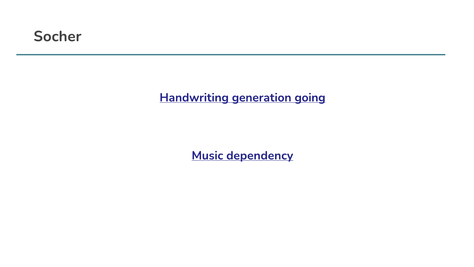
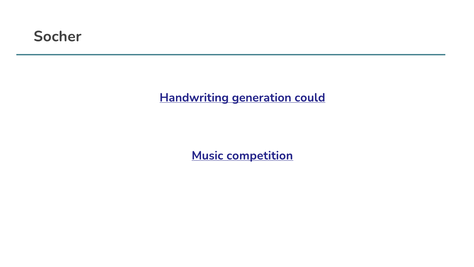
going: going -> could (310, 97)
dependency: dependency -> competition (260, 155)
